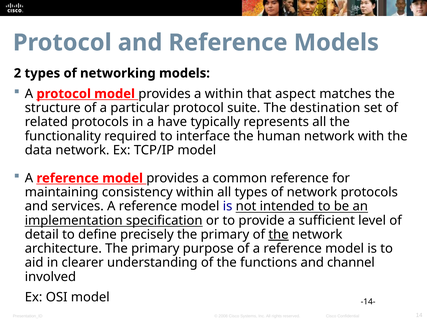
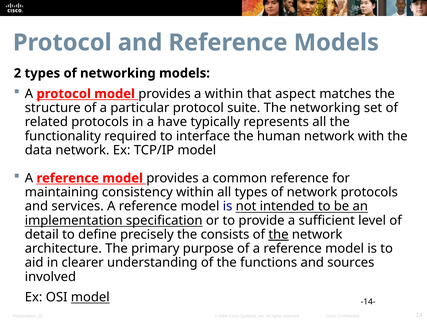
The destination: destination -> networking (325, 108)
precisely the primary: primary -> consists (225, 235)
channel: channel -> sources (351, 263)
model underline: none -> present (90, 298)
